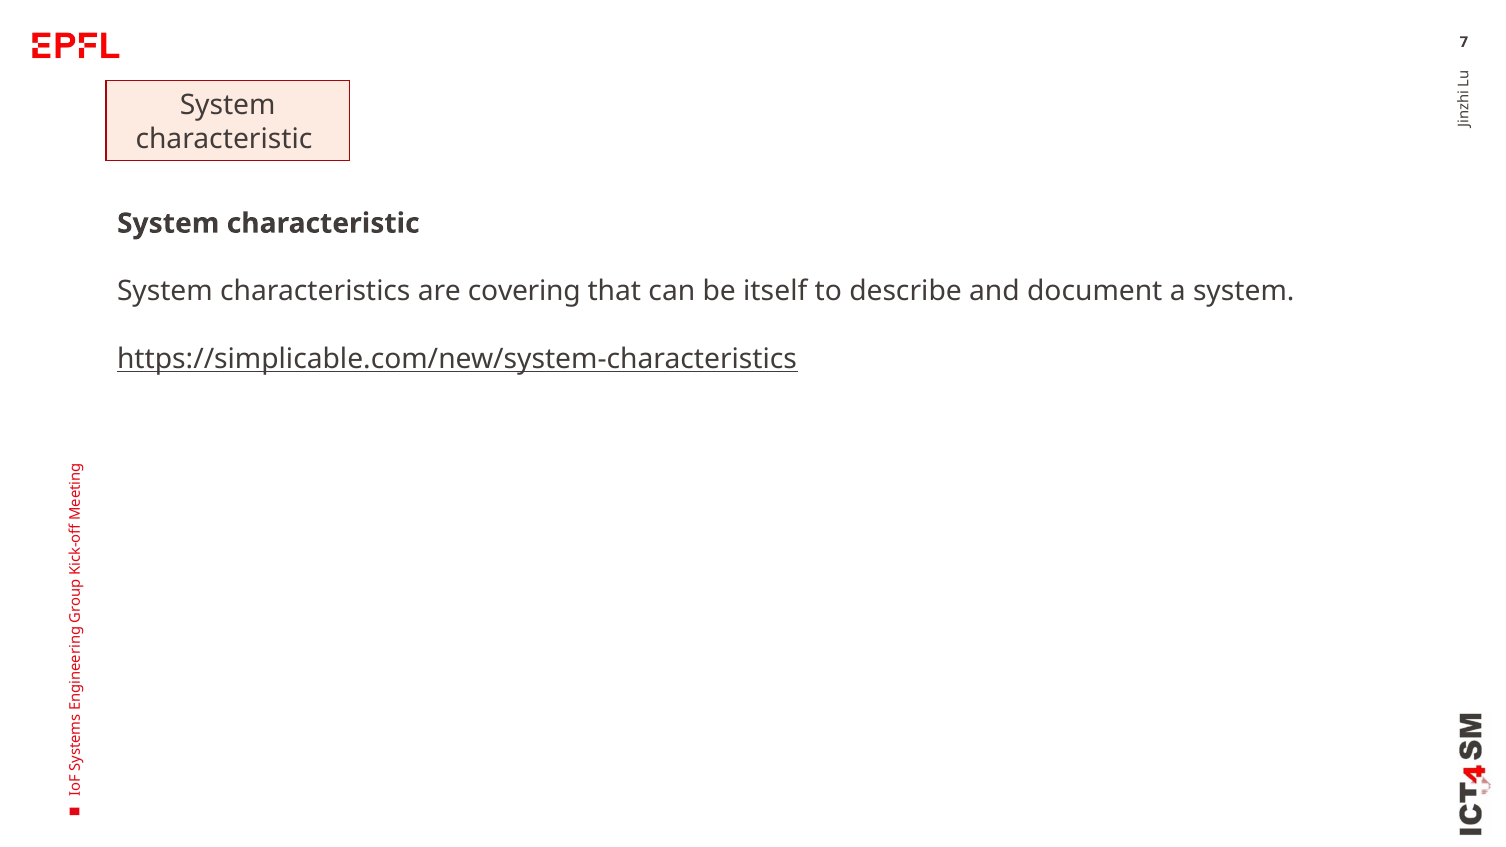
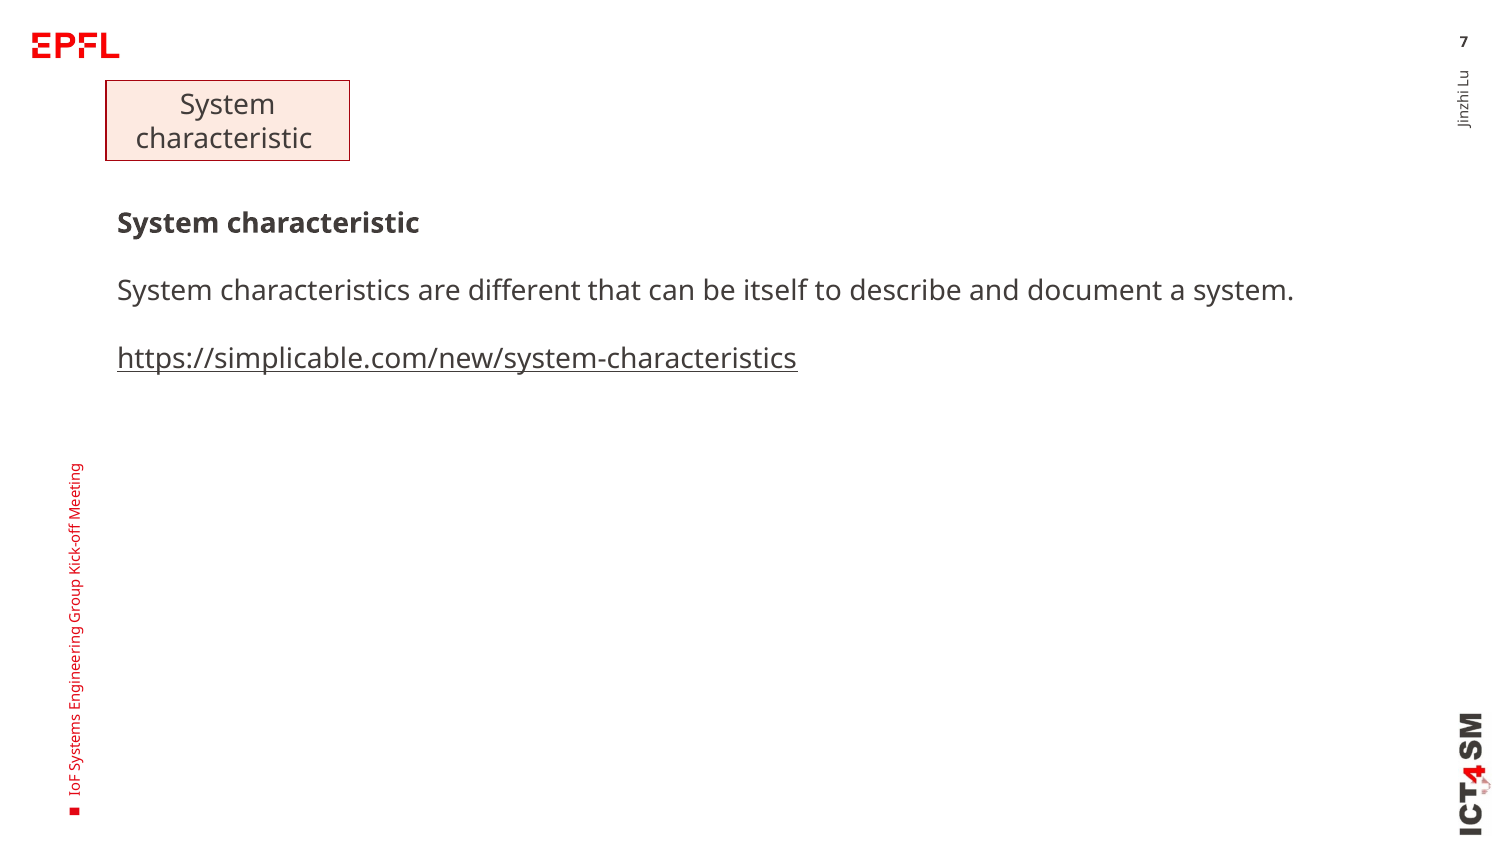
covering: covering -> different (524, 291)
